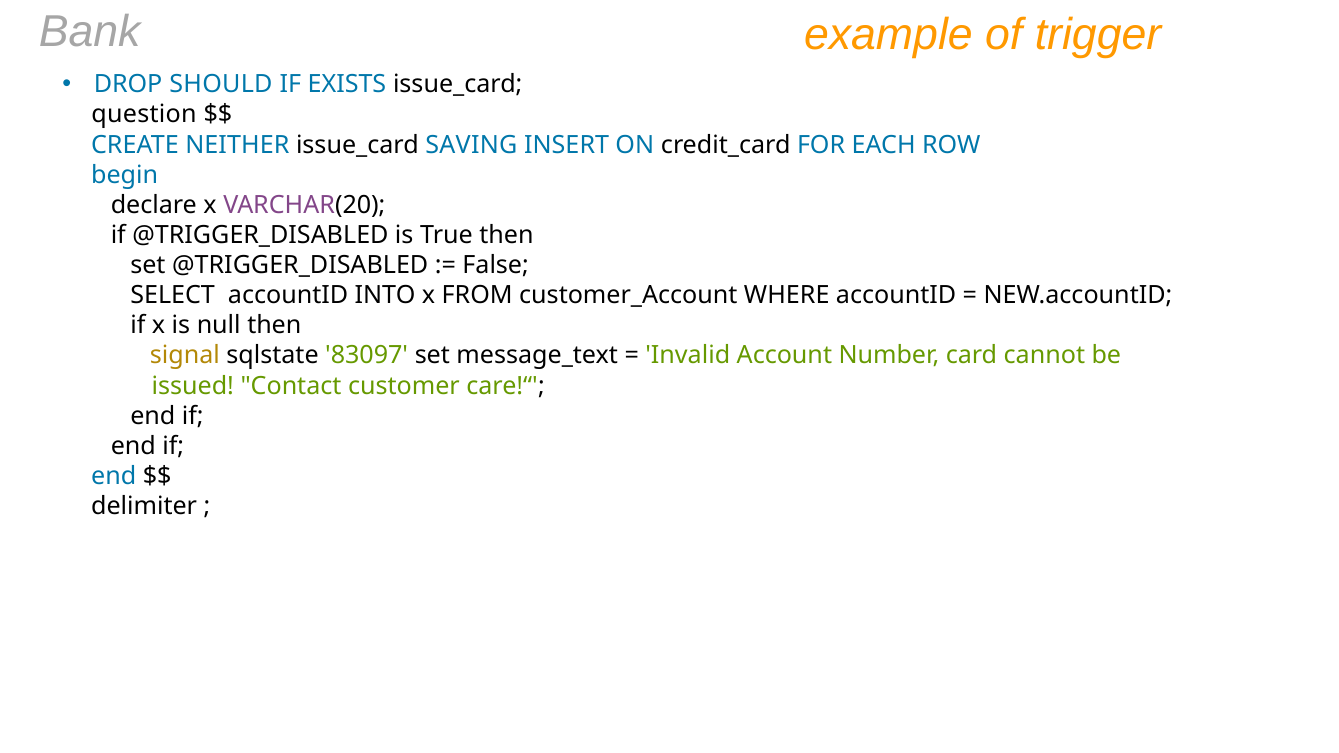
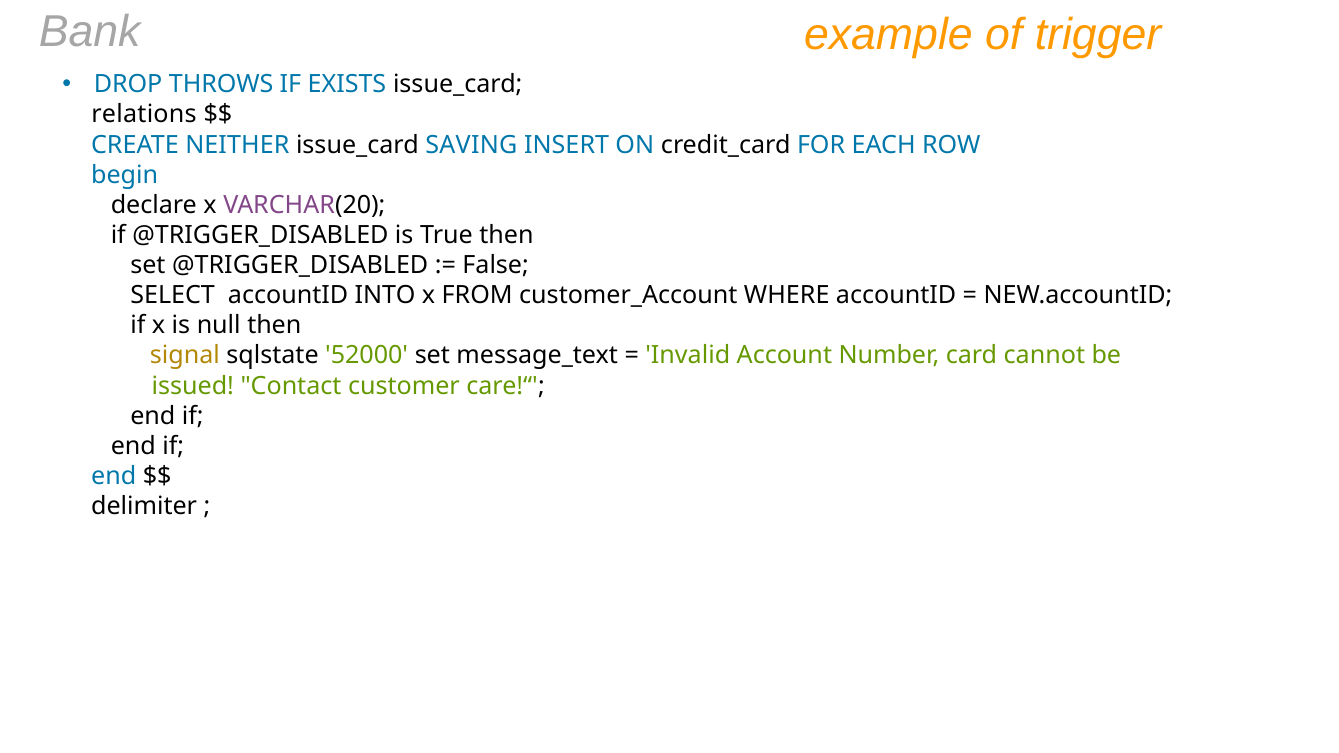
SHOULD: SHOULD -> THROWS (221, 85)
question: question -> relations (144, 115)
83097: 83097 -> 52000 (367, 356)
